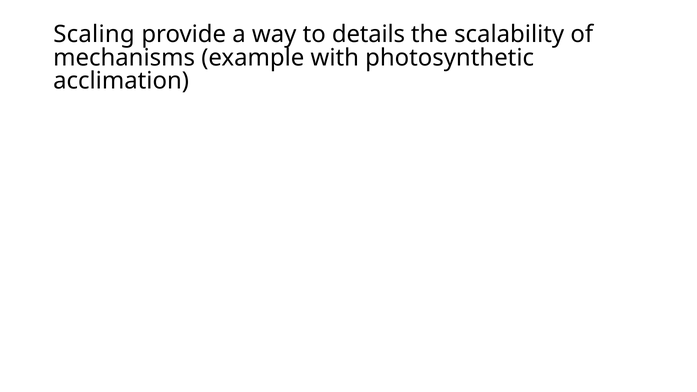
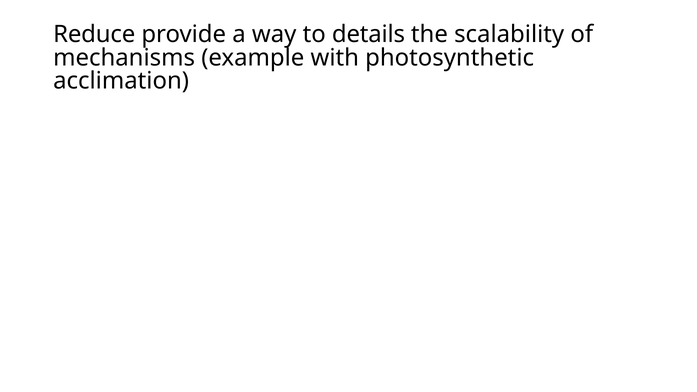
Scaling: Scaling -> Reduce (94, 35)
